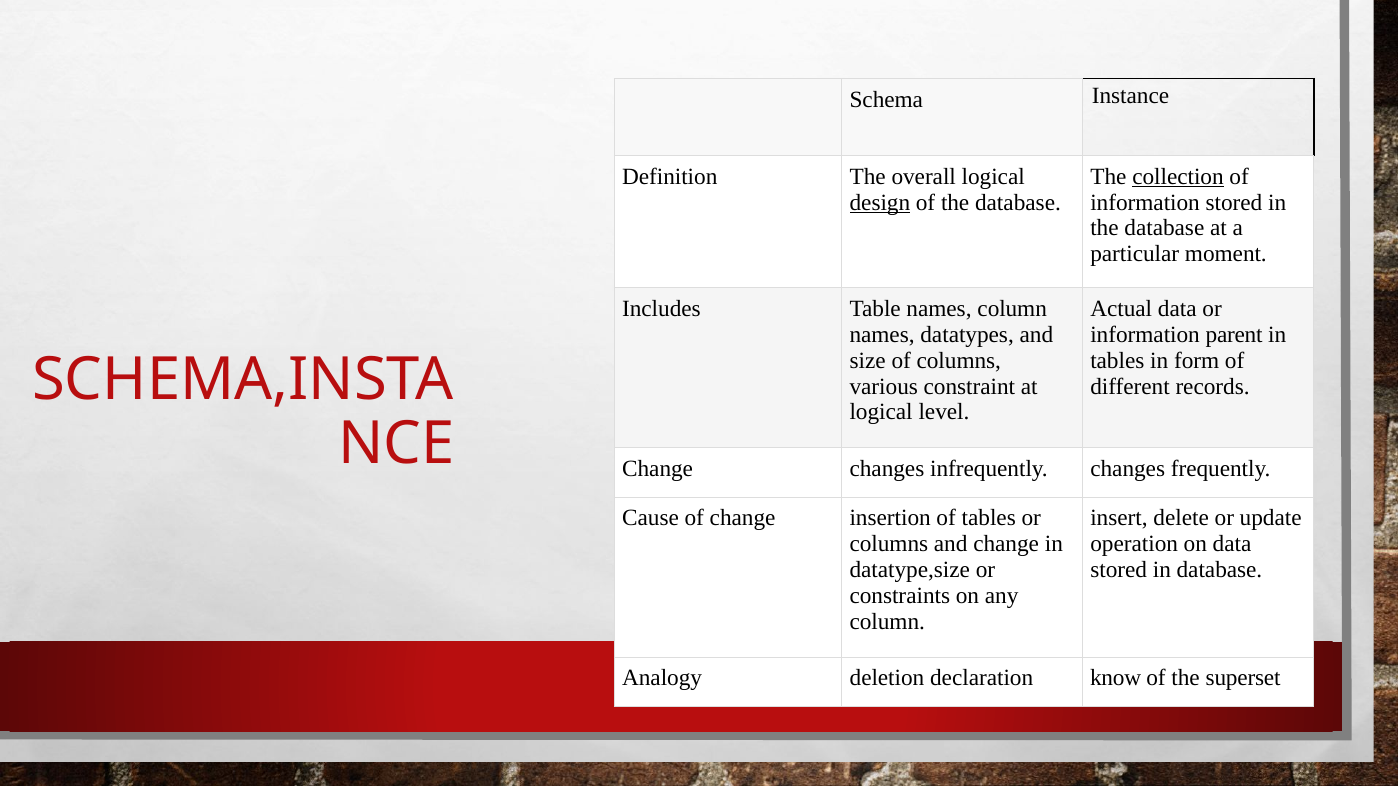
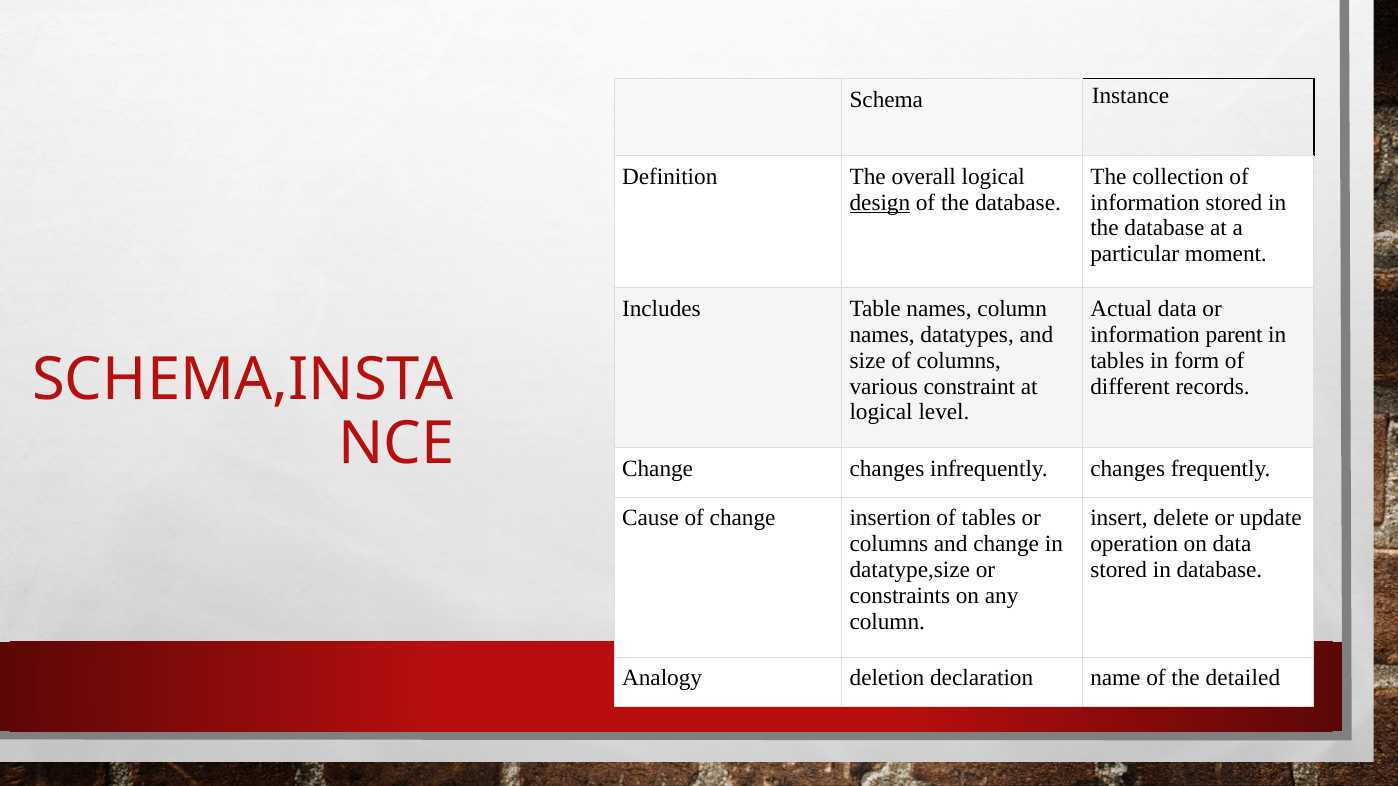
collection underline: present -> none (1178, 177)
know: know -> name (1115, 678)
superset: superset -> detailed (1243, 678)
